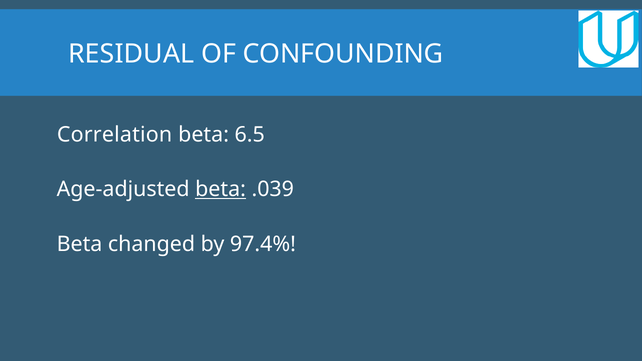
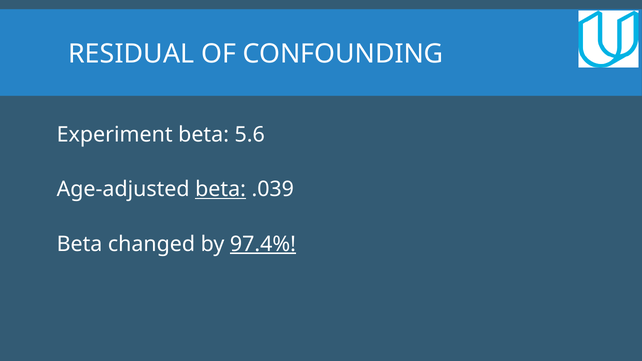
Correlation: Correlation -> Experiment (115, 135)
6.5: 6.5 -> 5.6 (250, 135)
97.4% underline: none -> present (263, 244)
